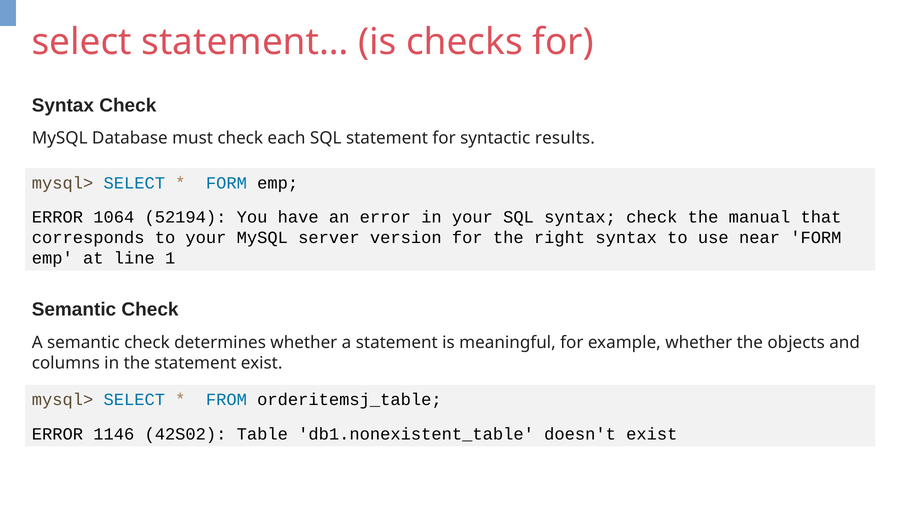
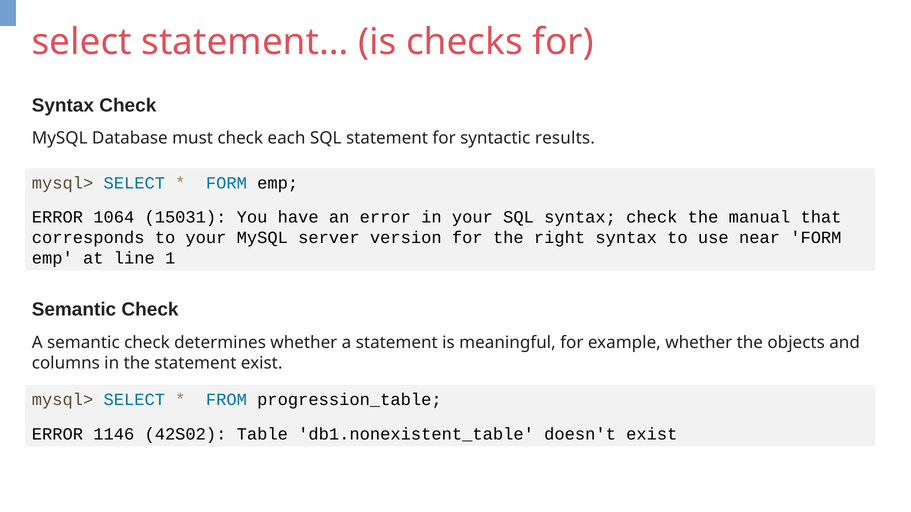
52194: 52194 -> 15031 (185, 217)
orderitemsj_table: orderitemsj_table -> progression_table (349, 400)
